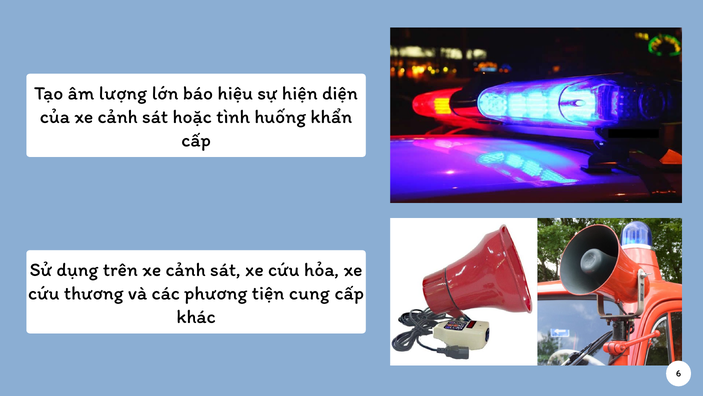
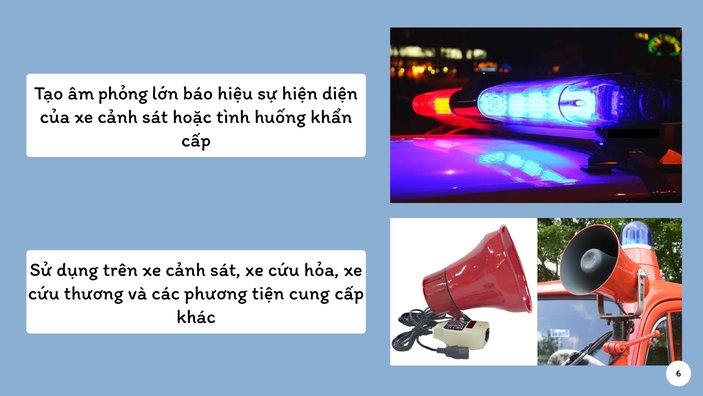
lượng: lượng -> phỏng (123, 93)
